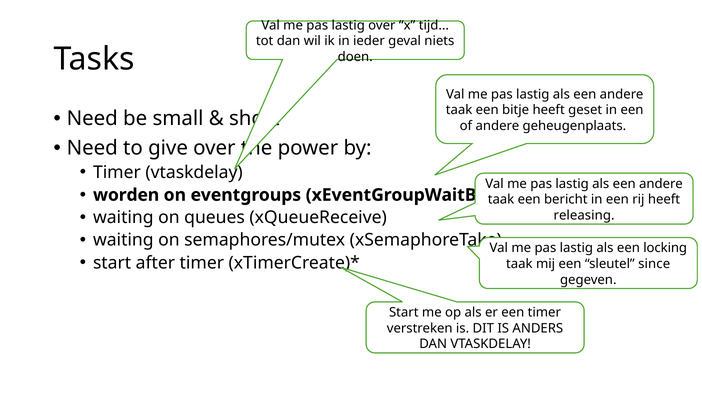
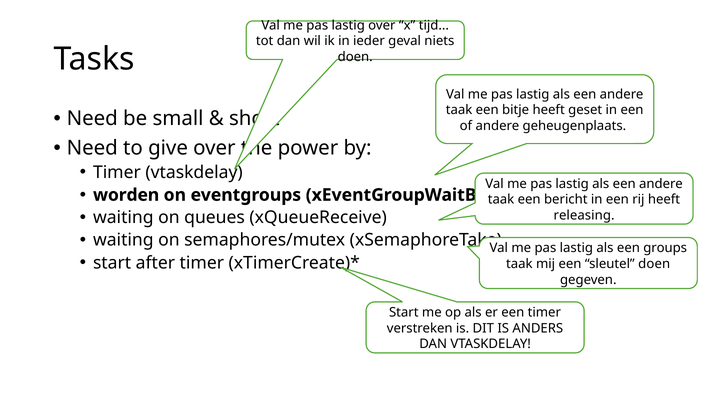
locking: locking -> groups (665, 248)
sleutel since: since -> doen (654, 264)
